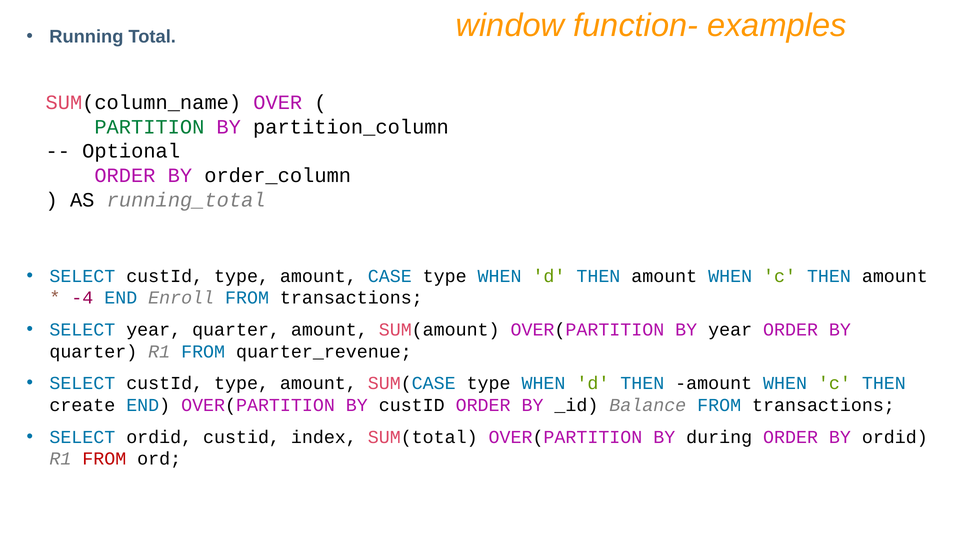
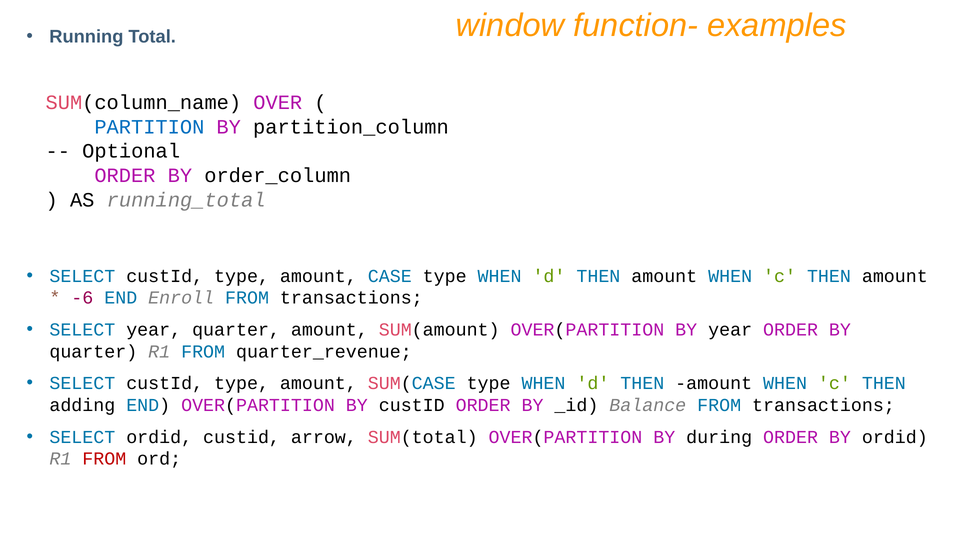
PARTITION colour: green -> blue (149, 127)
-4: -4 -> -6 (82, 298)
create: create -> adding (82, 405)
index: index -> arrow (324, 437)
